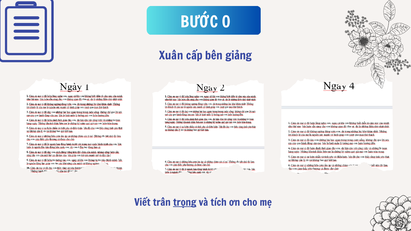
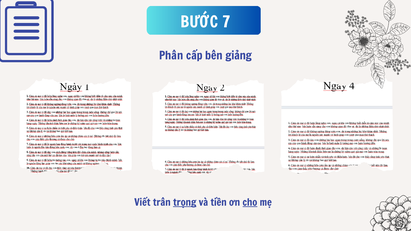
0: 0 -> 7 (226, 22)
Xuân: Xuân -> Phân (171, 56)
tích: tích -> tiền (219, 203)
cho underline: none -> present (250, 203)
